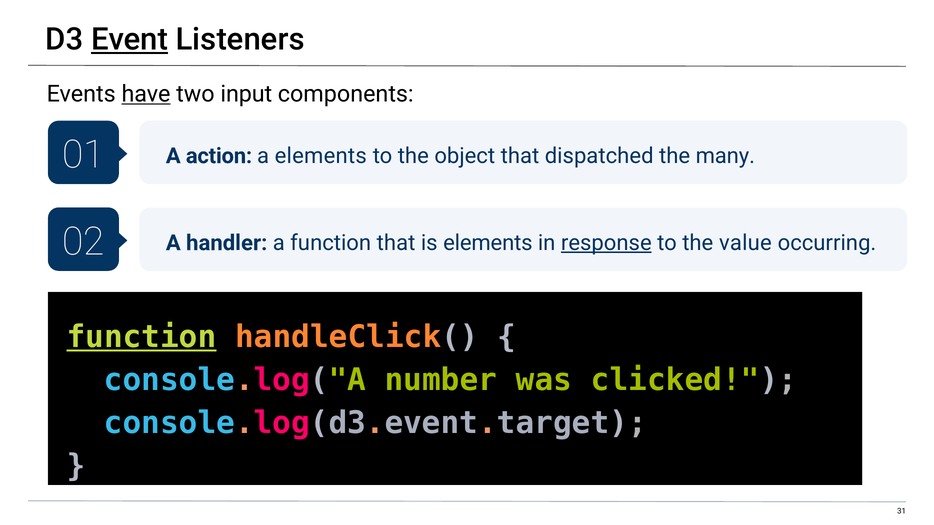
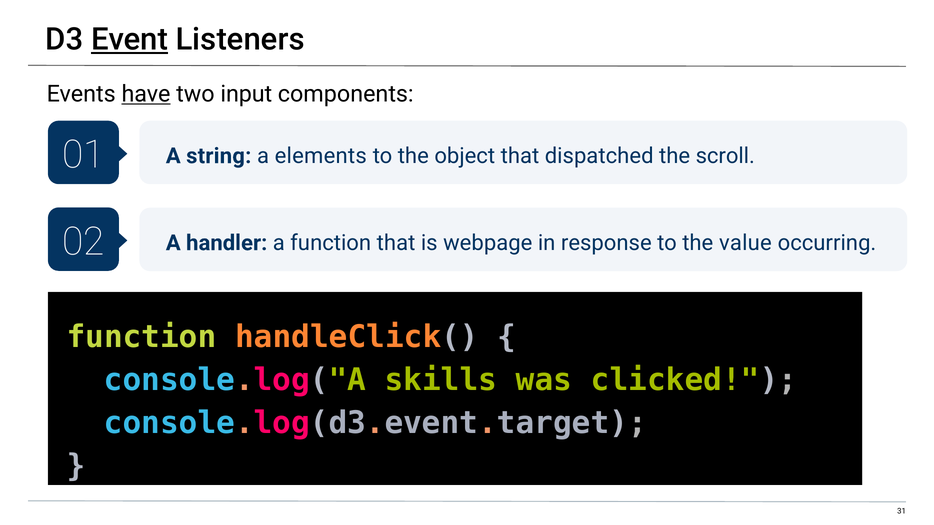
action: action -> string (219, 156)
many: many -> scroll (725, 156)
is elements: elements -> webpage (488, 243)
response underline: present -> none (606, 243)
function underline: present -> none (142, 337)
number: number -> skills (441, 380)
